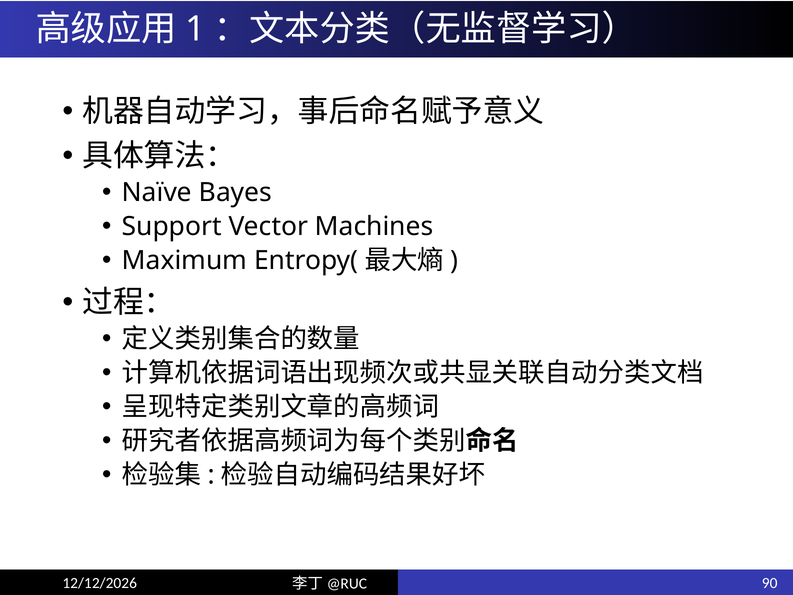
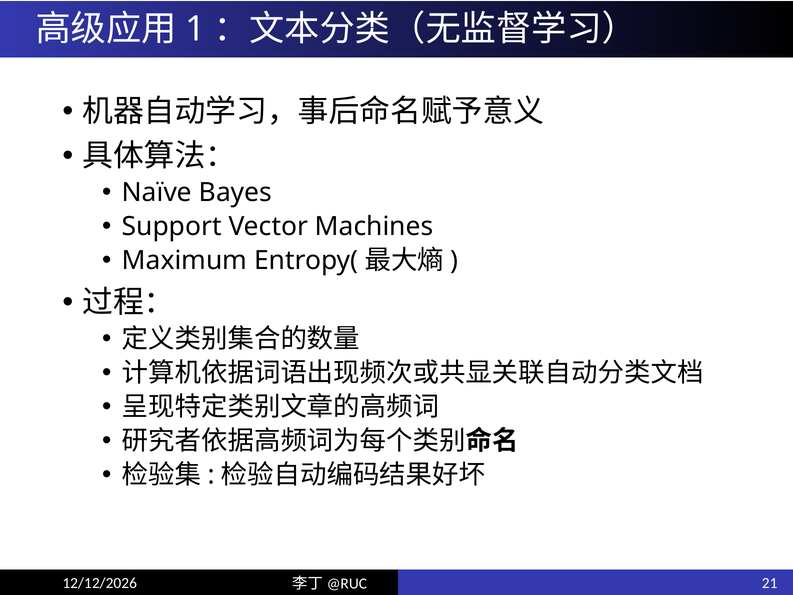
90: 90 -> 21 (770, 583)
